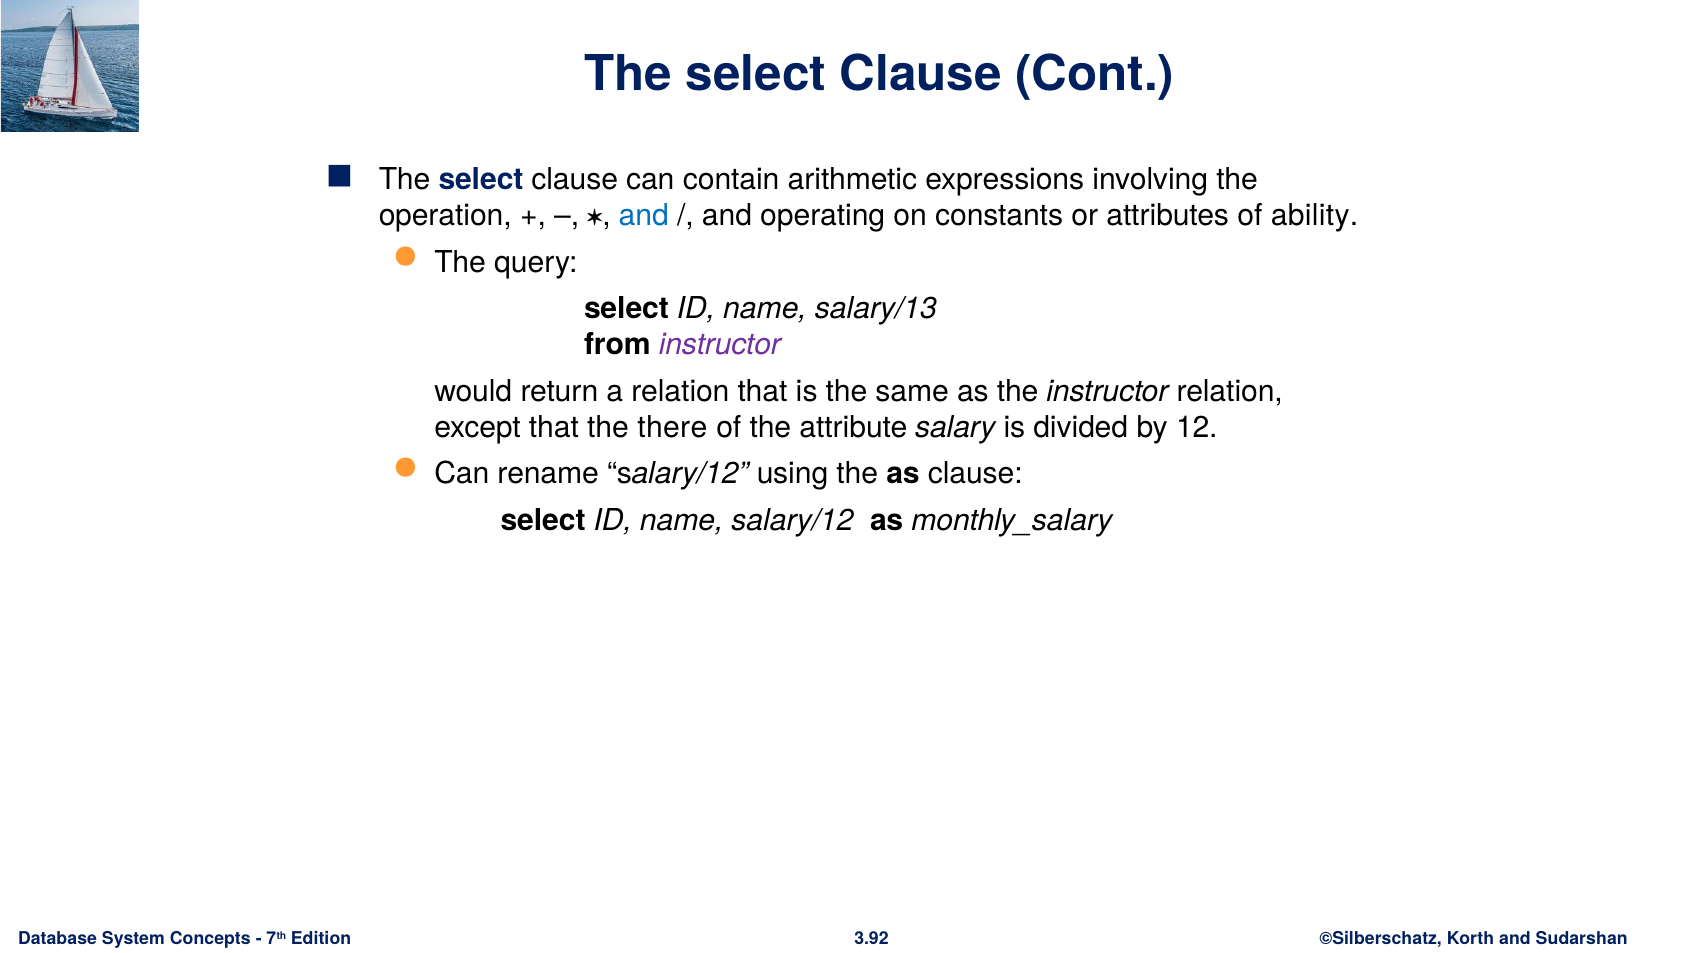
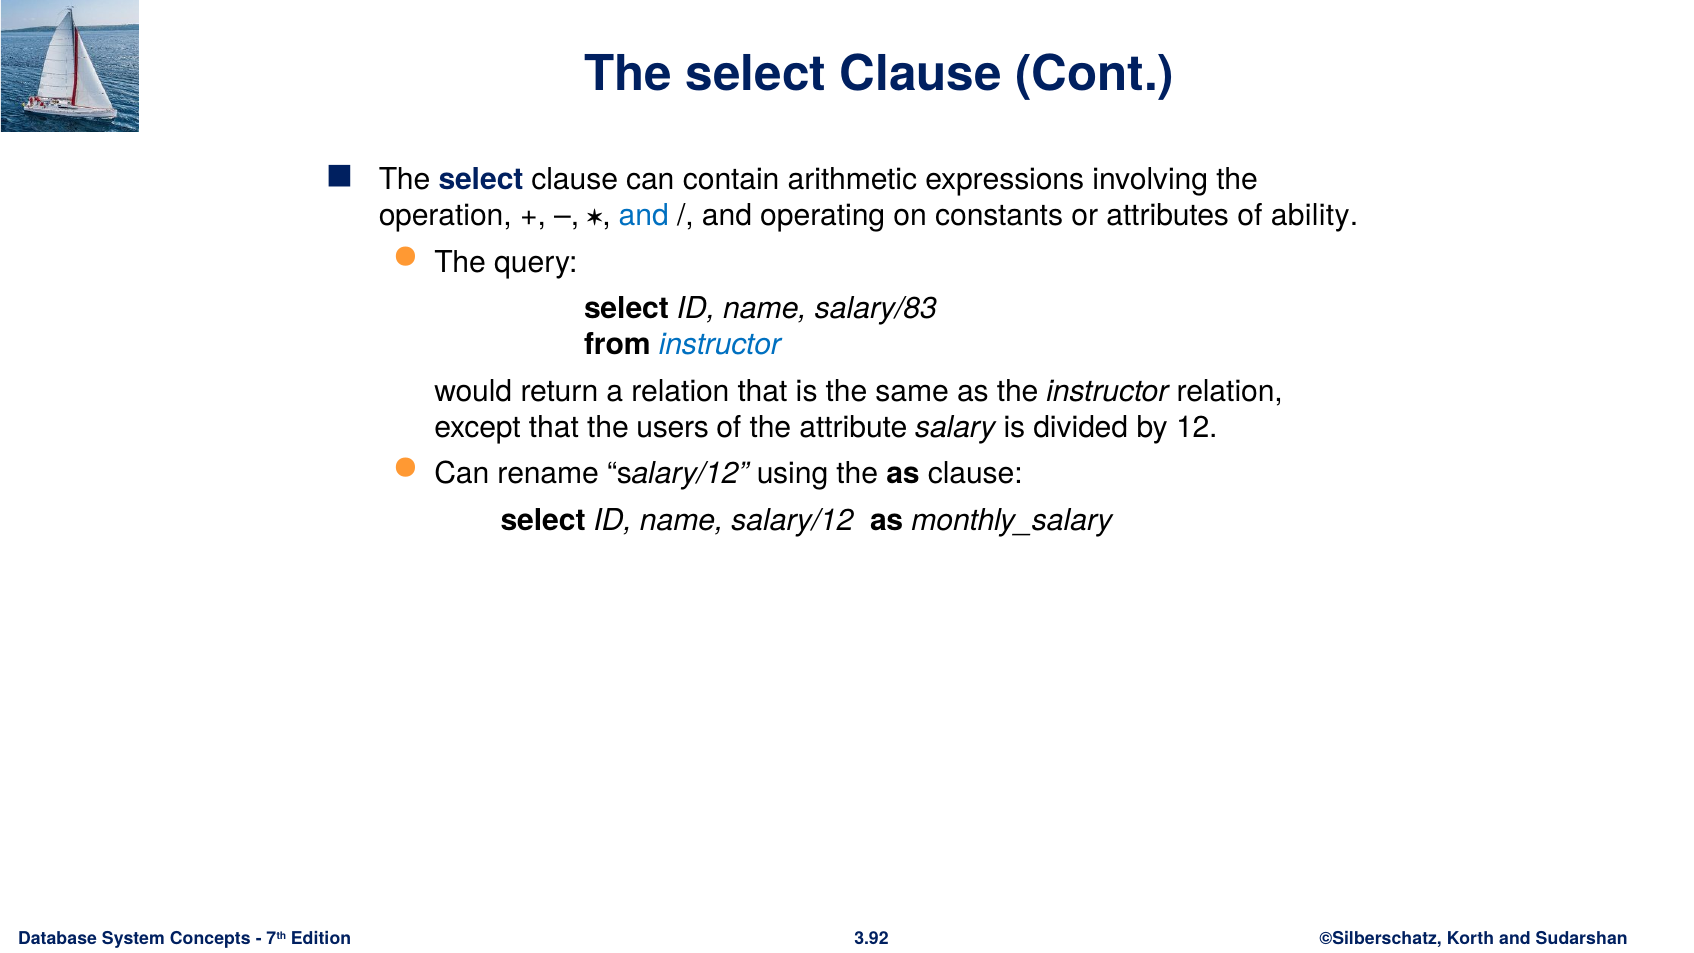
salary/13: salary/13 -> salary/83 (876, 309)
instructor colour: purple -> blue (720, 345)
there: there -> users (673, 427)
